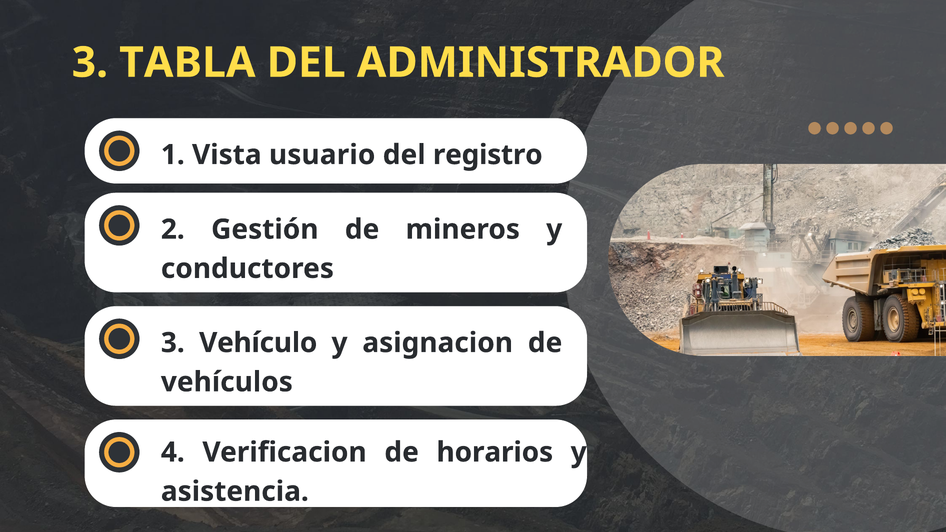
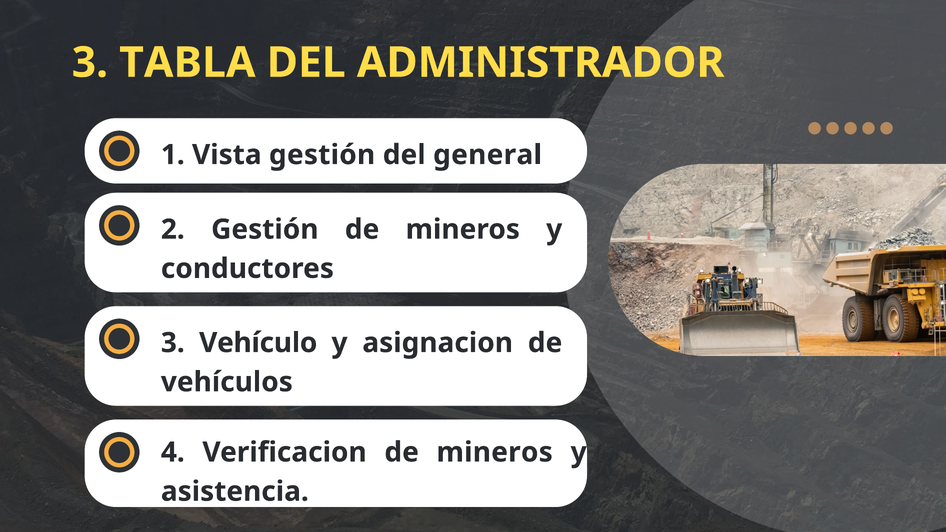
Vista usuario: usuario -> gestión (322, 155)
registro: registro -> general (487, 155)
Verificacion de horarios: horarios -> mineros (495, 452)
